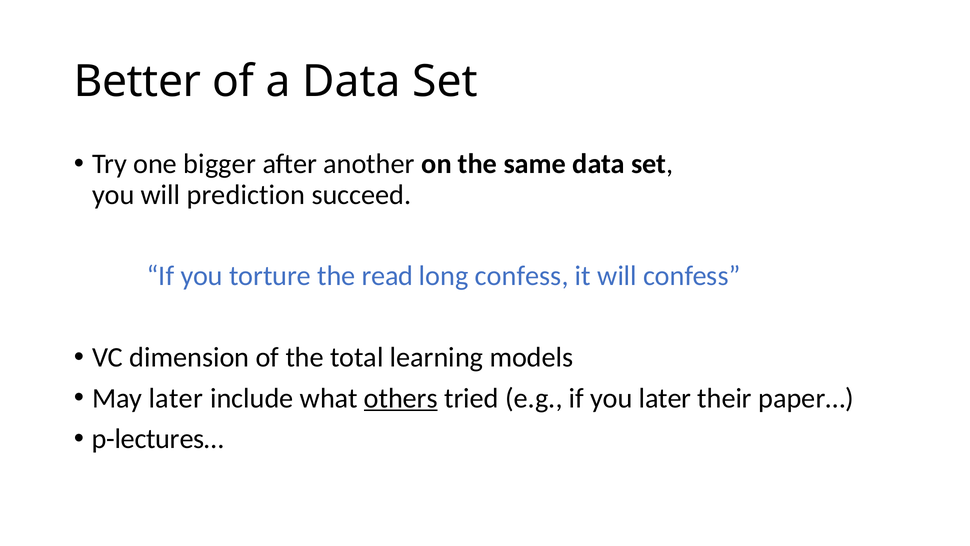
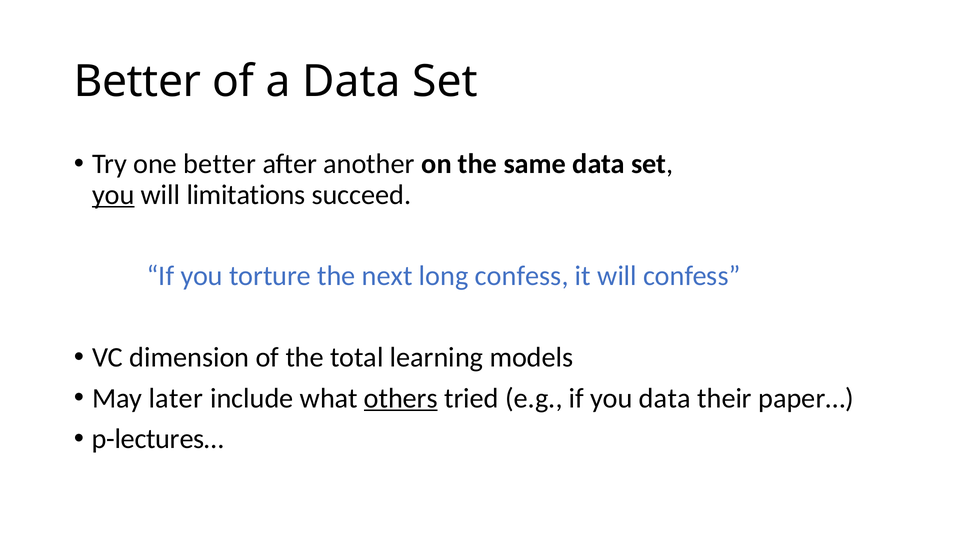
one bigger: bigger -> better (220, 164)
you underline: none -> present (113, 195)
prediction: prediction -> limitations (246, 195)
read: read -> next (387, 276)
you later: later -> data (665, 398)
